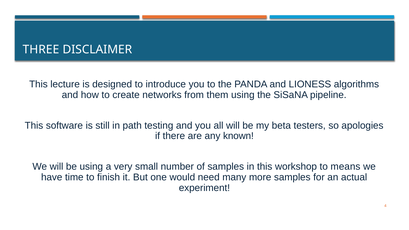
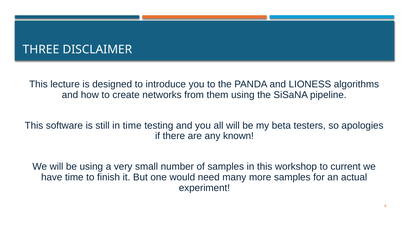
in path: path -> time (132, 126)
means: means -> current (346, 167)
